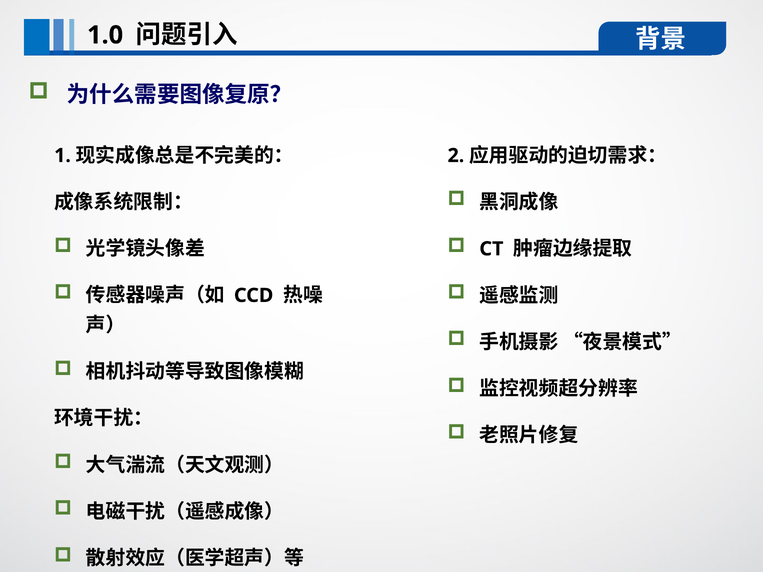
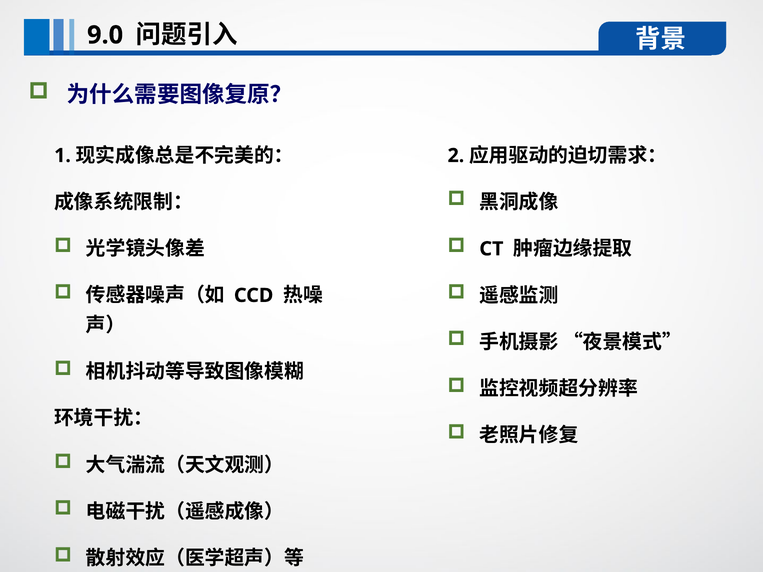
1.0: 1.0 -> 9.0 (105, 35)
